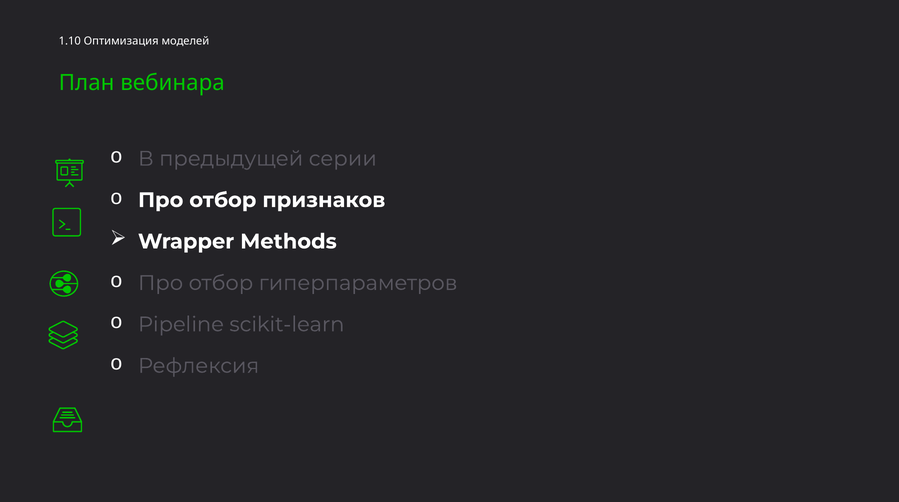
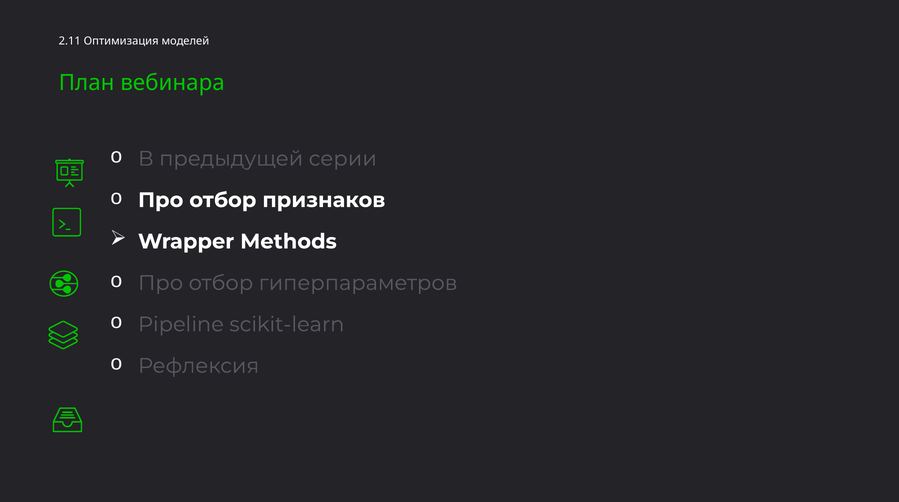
1.10: 1.10 -> 2.11 (70, 41)
